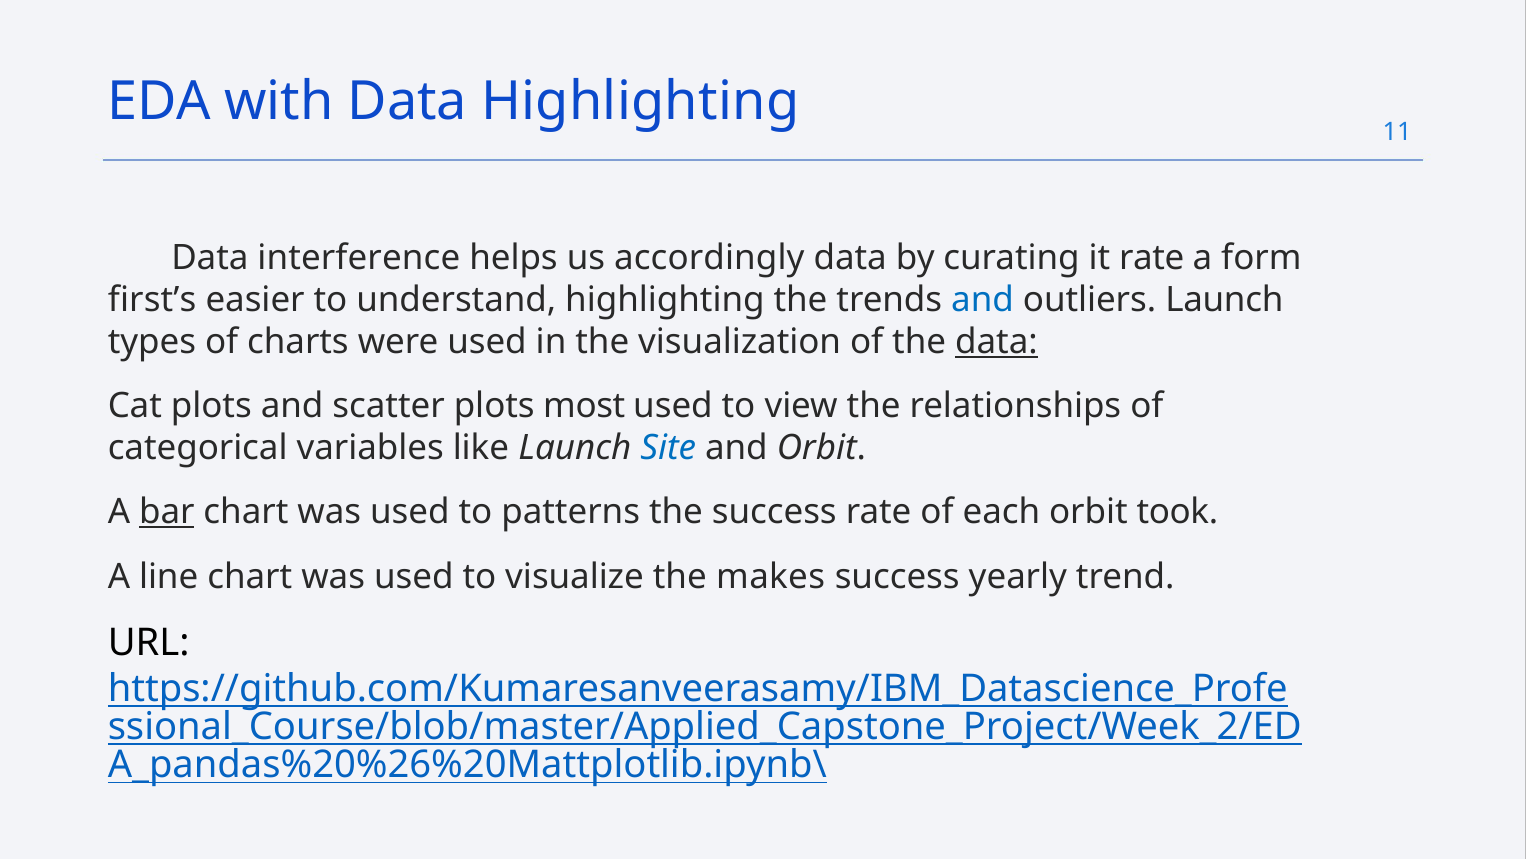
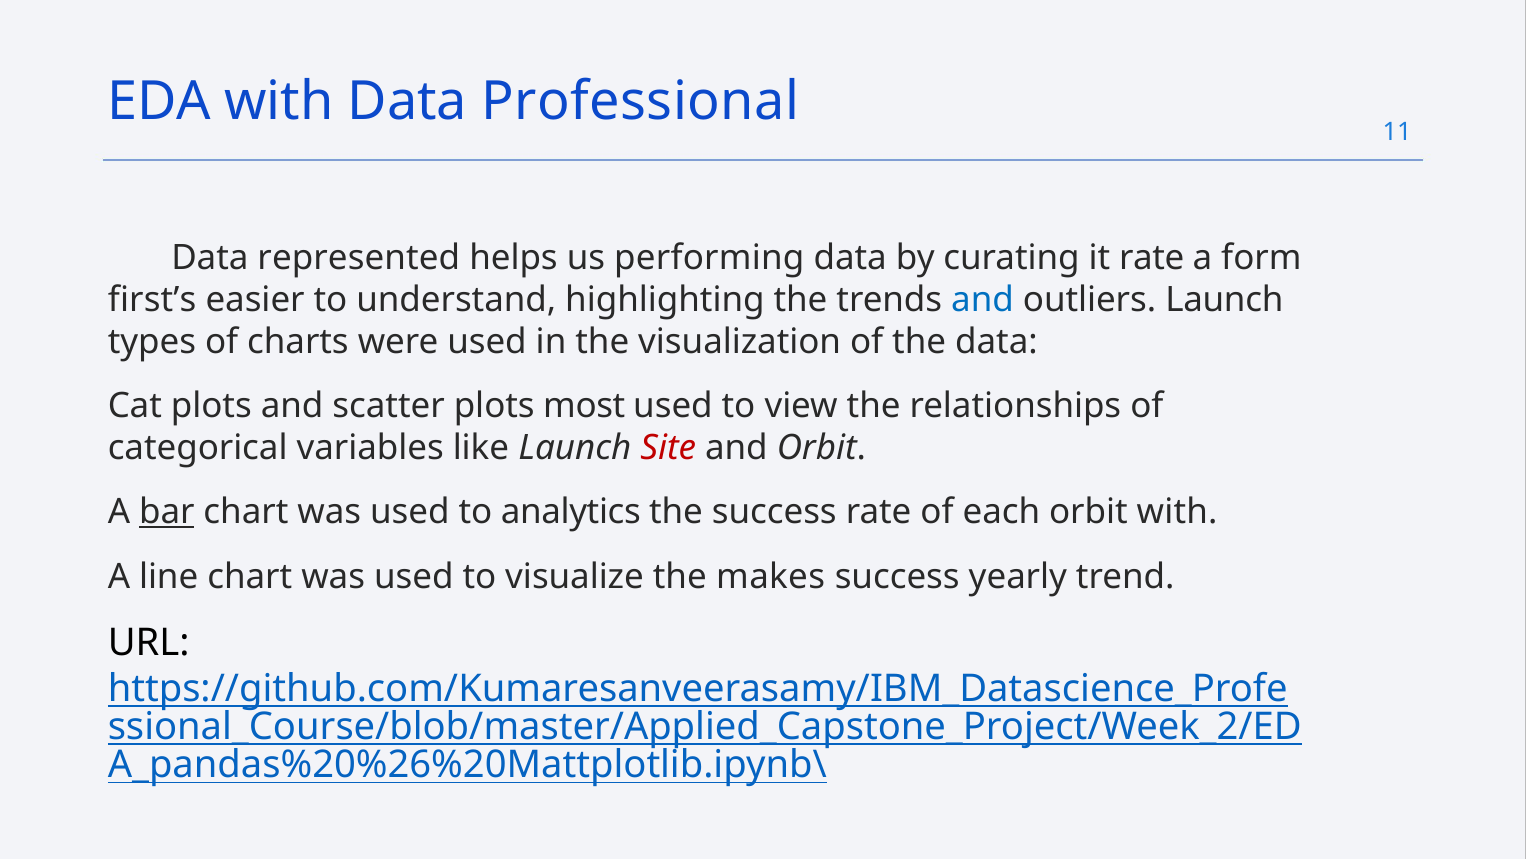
Data Highlighting: Highlighting -> Professional (640, 102)
interference: interference -> represented (359, 258)
accordingly: accordingly -> performing (709, 258)
data underline: present -> none (996, 342)
Site colour: blue -> red (668, 448)
patterns: patterns -> analytics (571, 512)
orbit took: took -> with (1177, 512)
